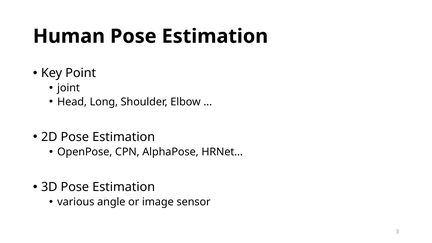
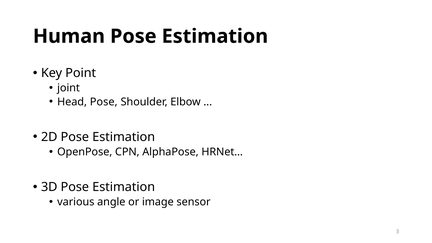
Head Long: Long -> Pose (104, 102)
